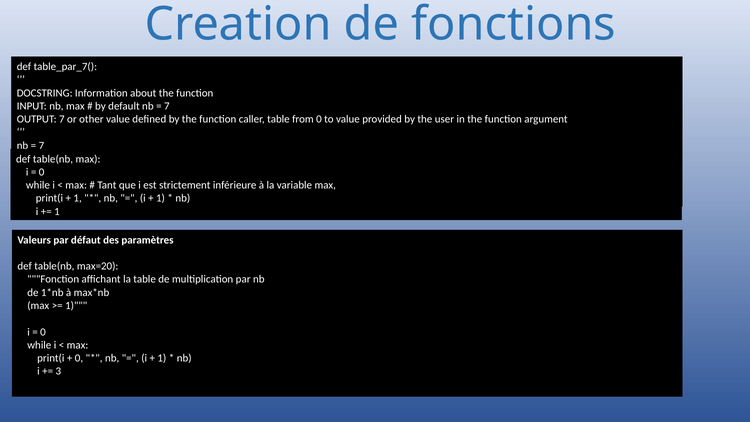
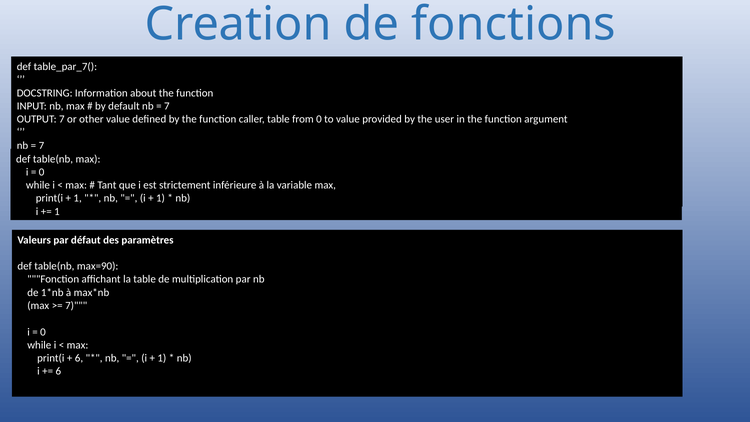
max=20: max=20 -> max=90 (98, 266)
1: 1 -> 7 (76, 306)
0: 0 -> 6 (79, 358)
3: 3 -> 6 (58, 371)
